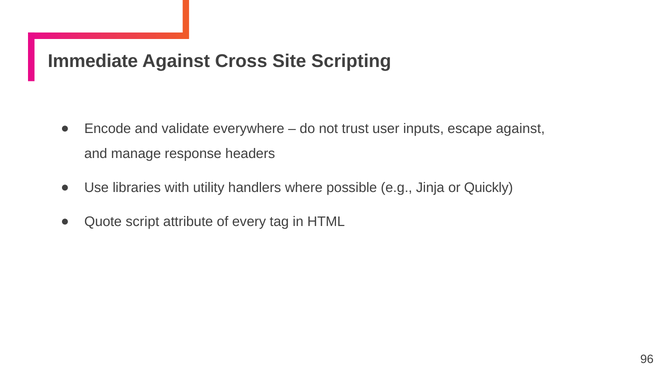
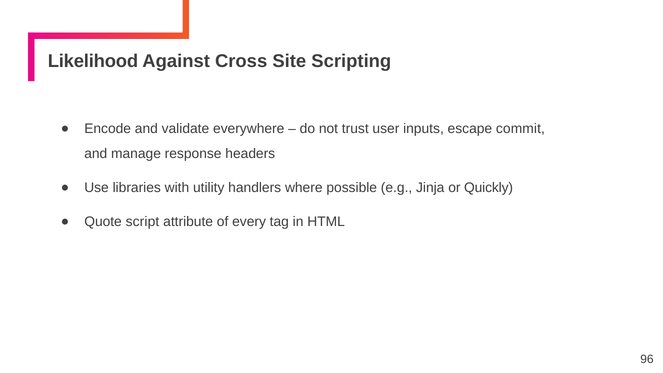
Immediate: Immediate -> Likelihood (93, 61)
escape against: against -> commit (520, 129)
